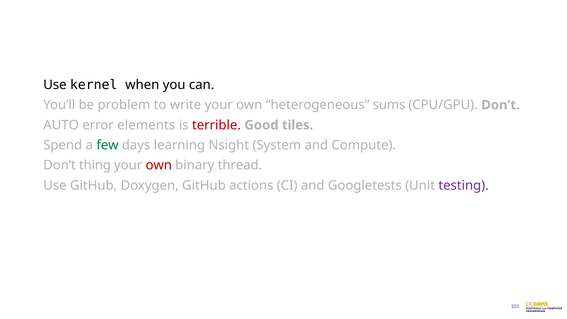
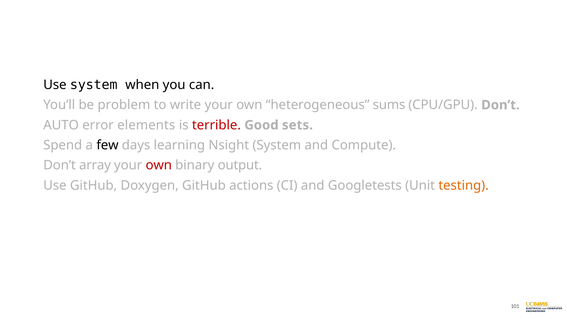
Use kernel: kernel -> system (94, 85)
tiles: tiles -> sets (297, 125)
few colour: green -> black (107, 145)
thing: thing -> array (95, 165)
thread: thread -> output (240, 165)
testing colour: purple -> orange (464, 185)
